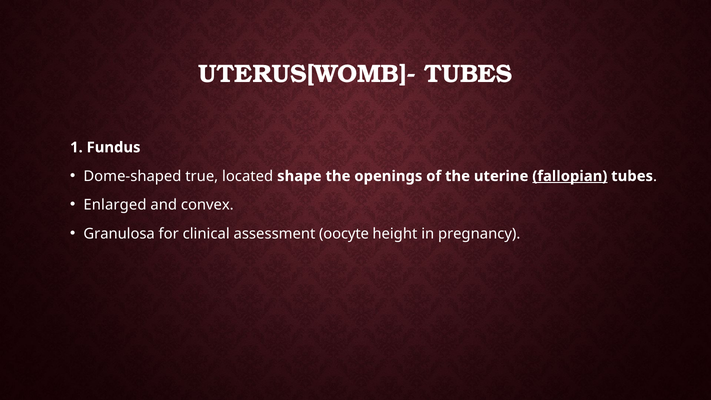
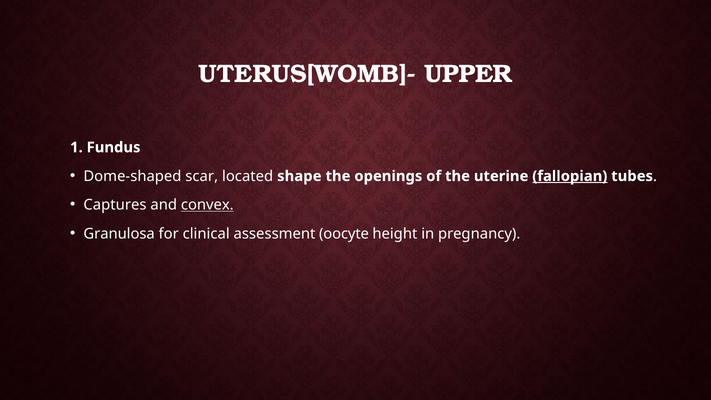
UTERUS[WOMB]- TUBES: TUBES -> UPPER (468, 74)
true: true -> scar (202, 176)
Enlarged: Enlarged -> Captures (115, 205)
convex underline: none -> present (207, 205)
